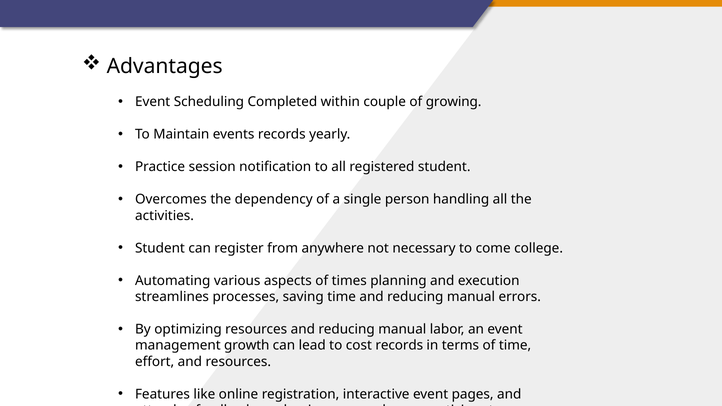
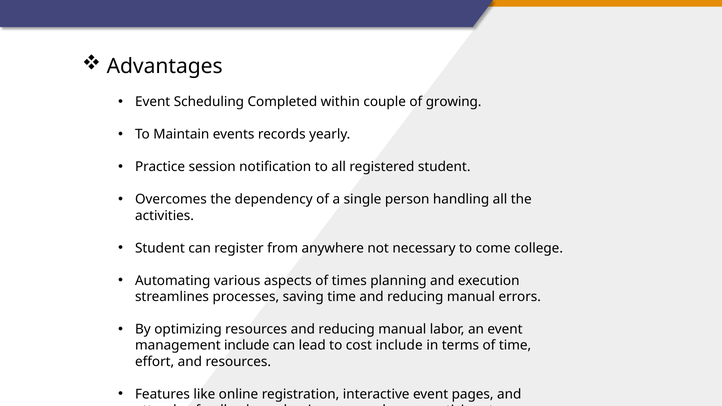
management growth: growth -> include (247, 346)
cost records: records -> include (399, 346)
